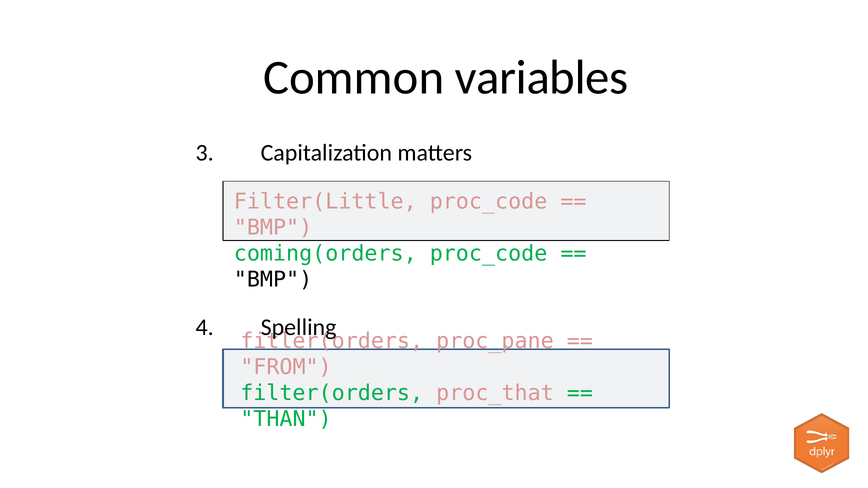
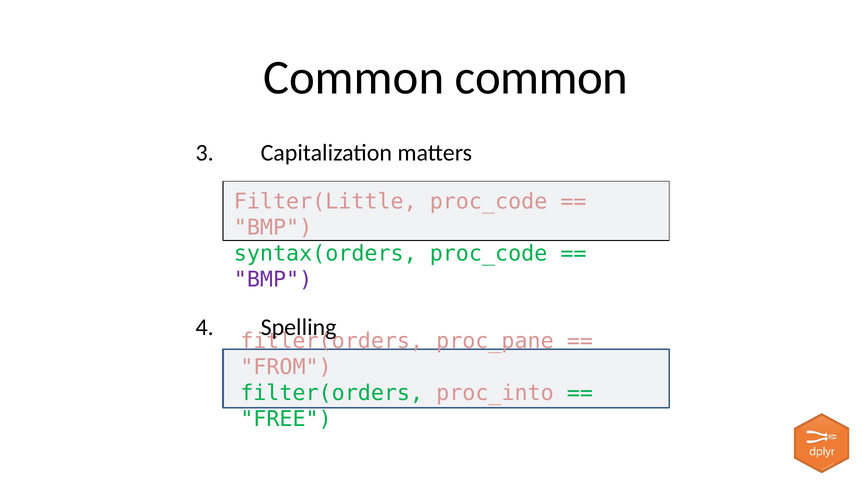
Common variables: variables -> common (541, 78)
coming(orders: coming(orders -> syntax(orders (325, 254)
BMP colour: black -> purple (273, 280)
proc_that: proc_that -> proc_into (495, 393)
THAN: THAN -> FREE (286, 419)
